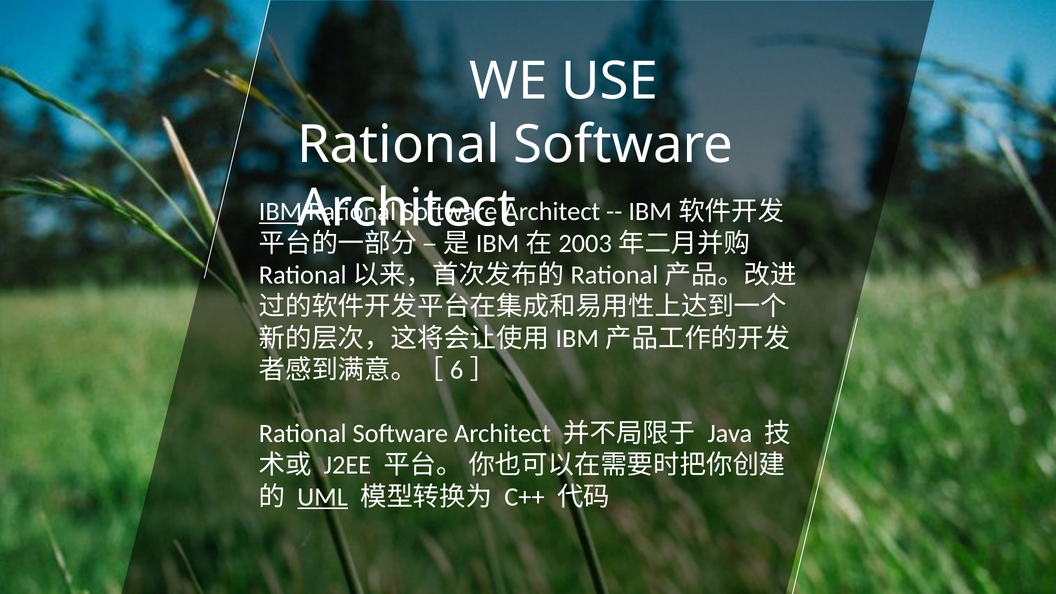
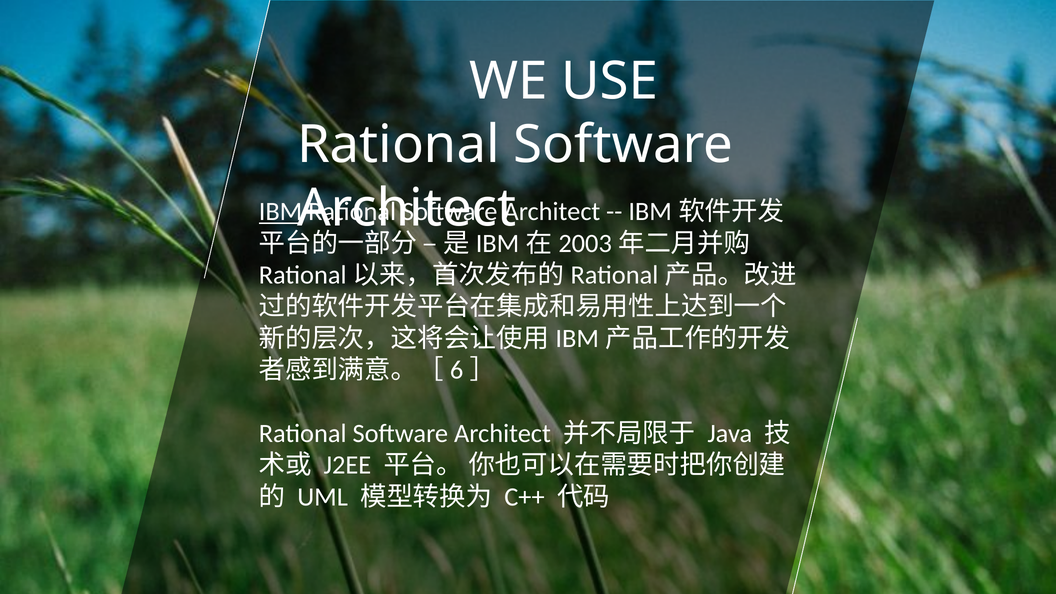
UML underline: present -> none (323, 497)
